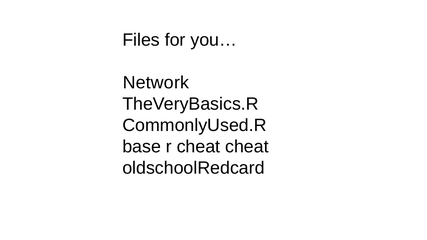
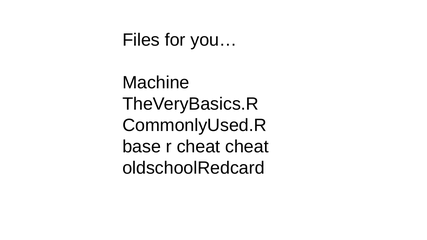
Network: Network -> Machine (156, 83)
